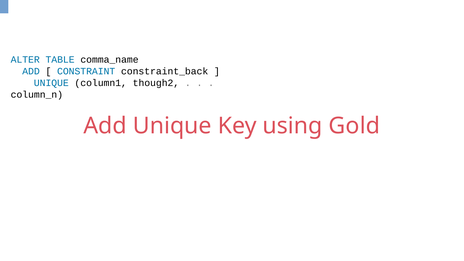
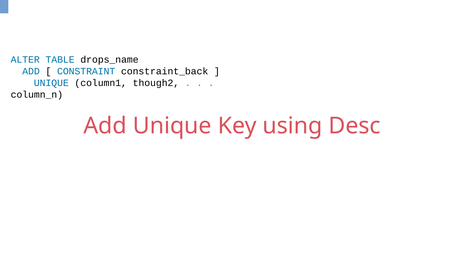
comma_name: comma_name -> drops_name (110, 60)
Gold: Gold -> Desc (355, 126)
